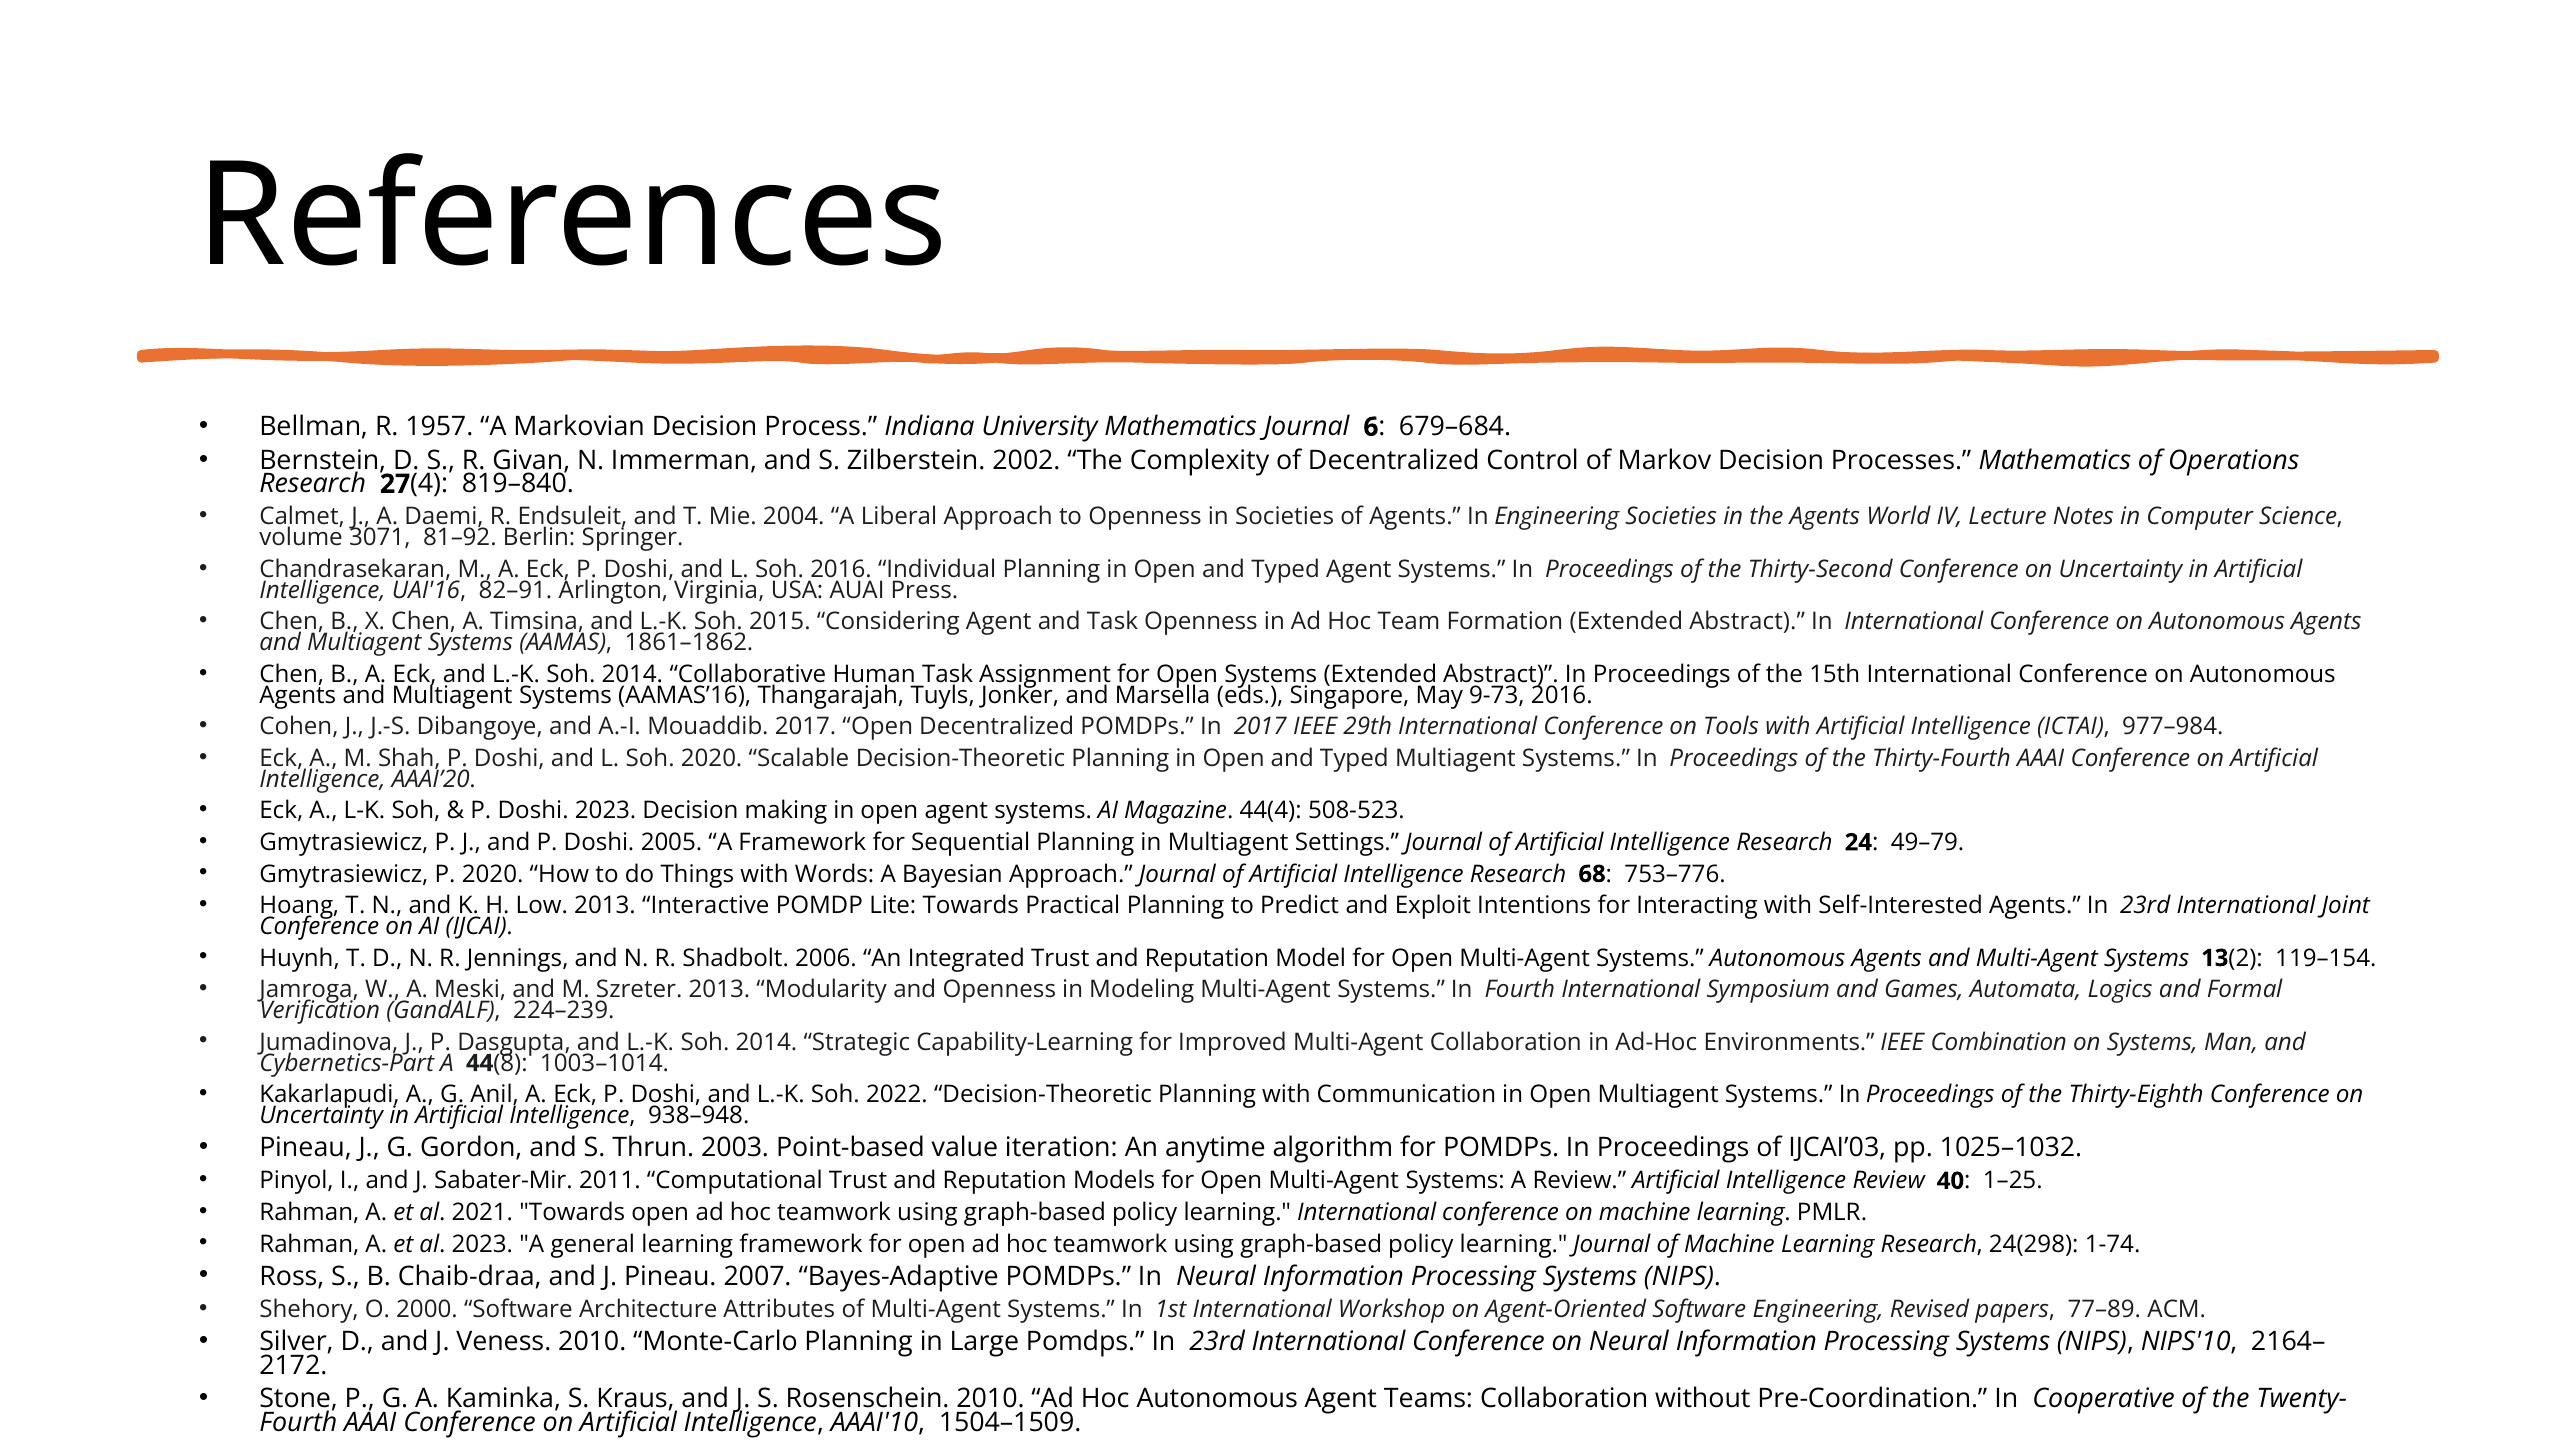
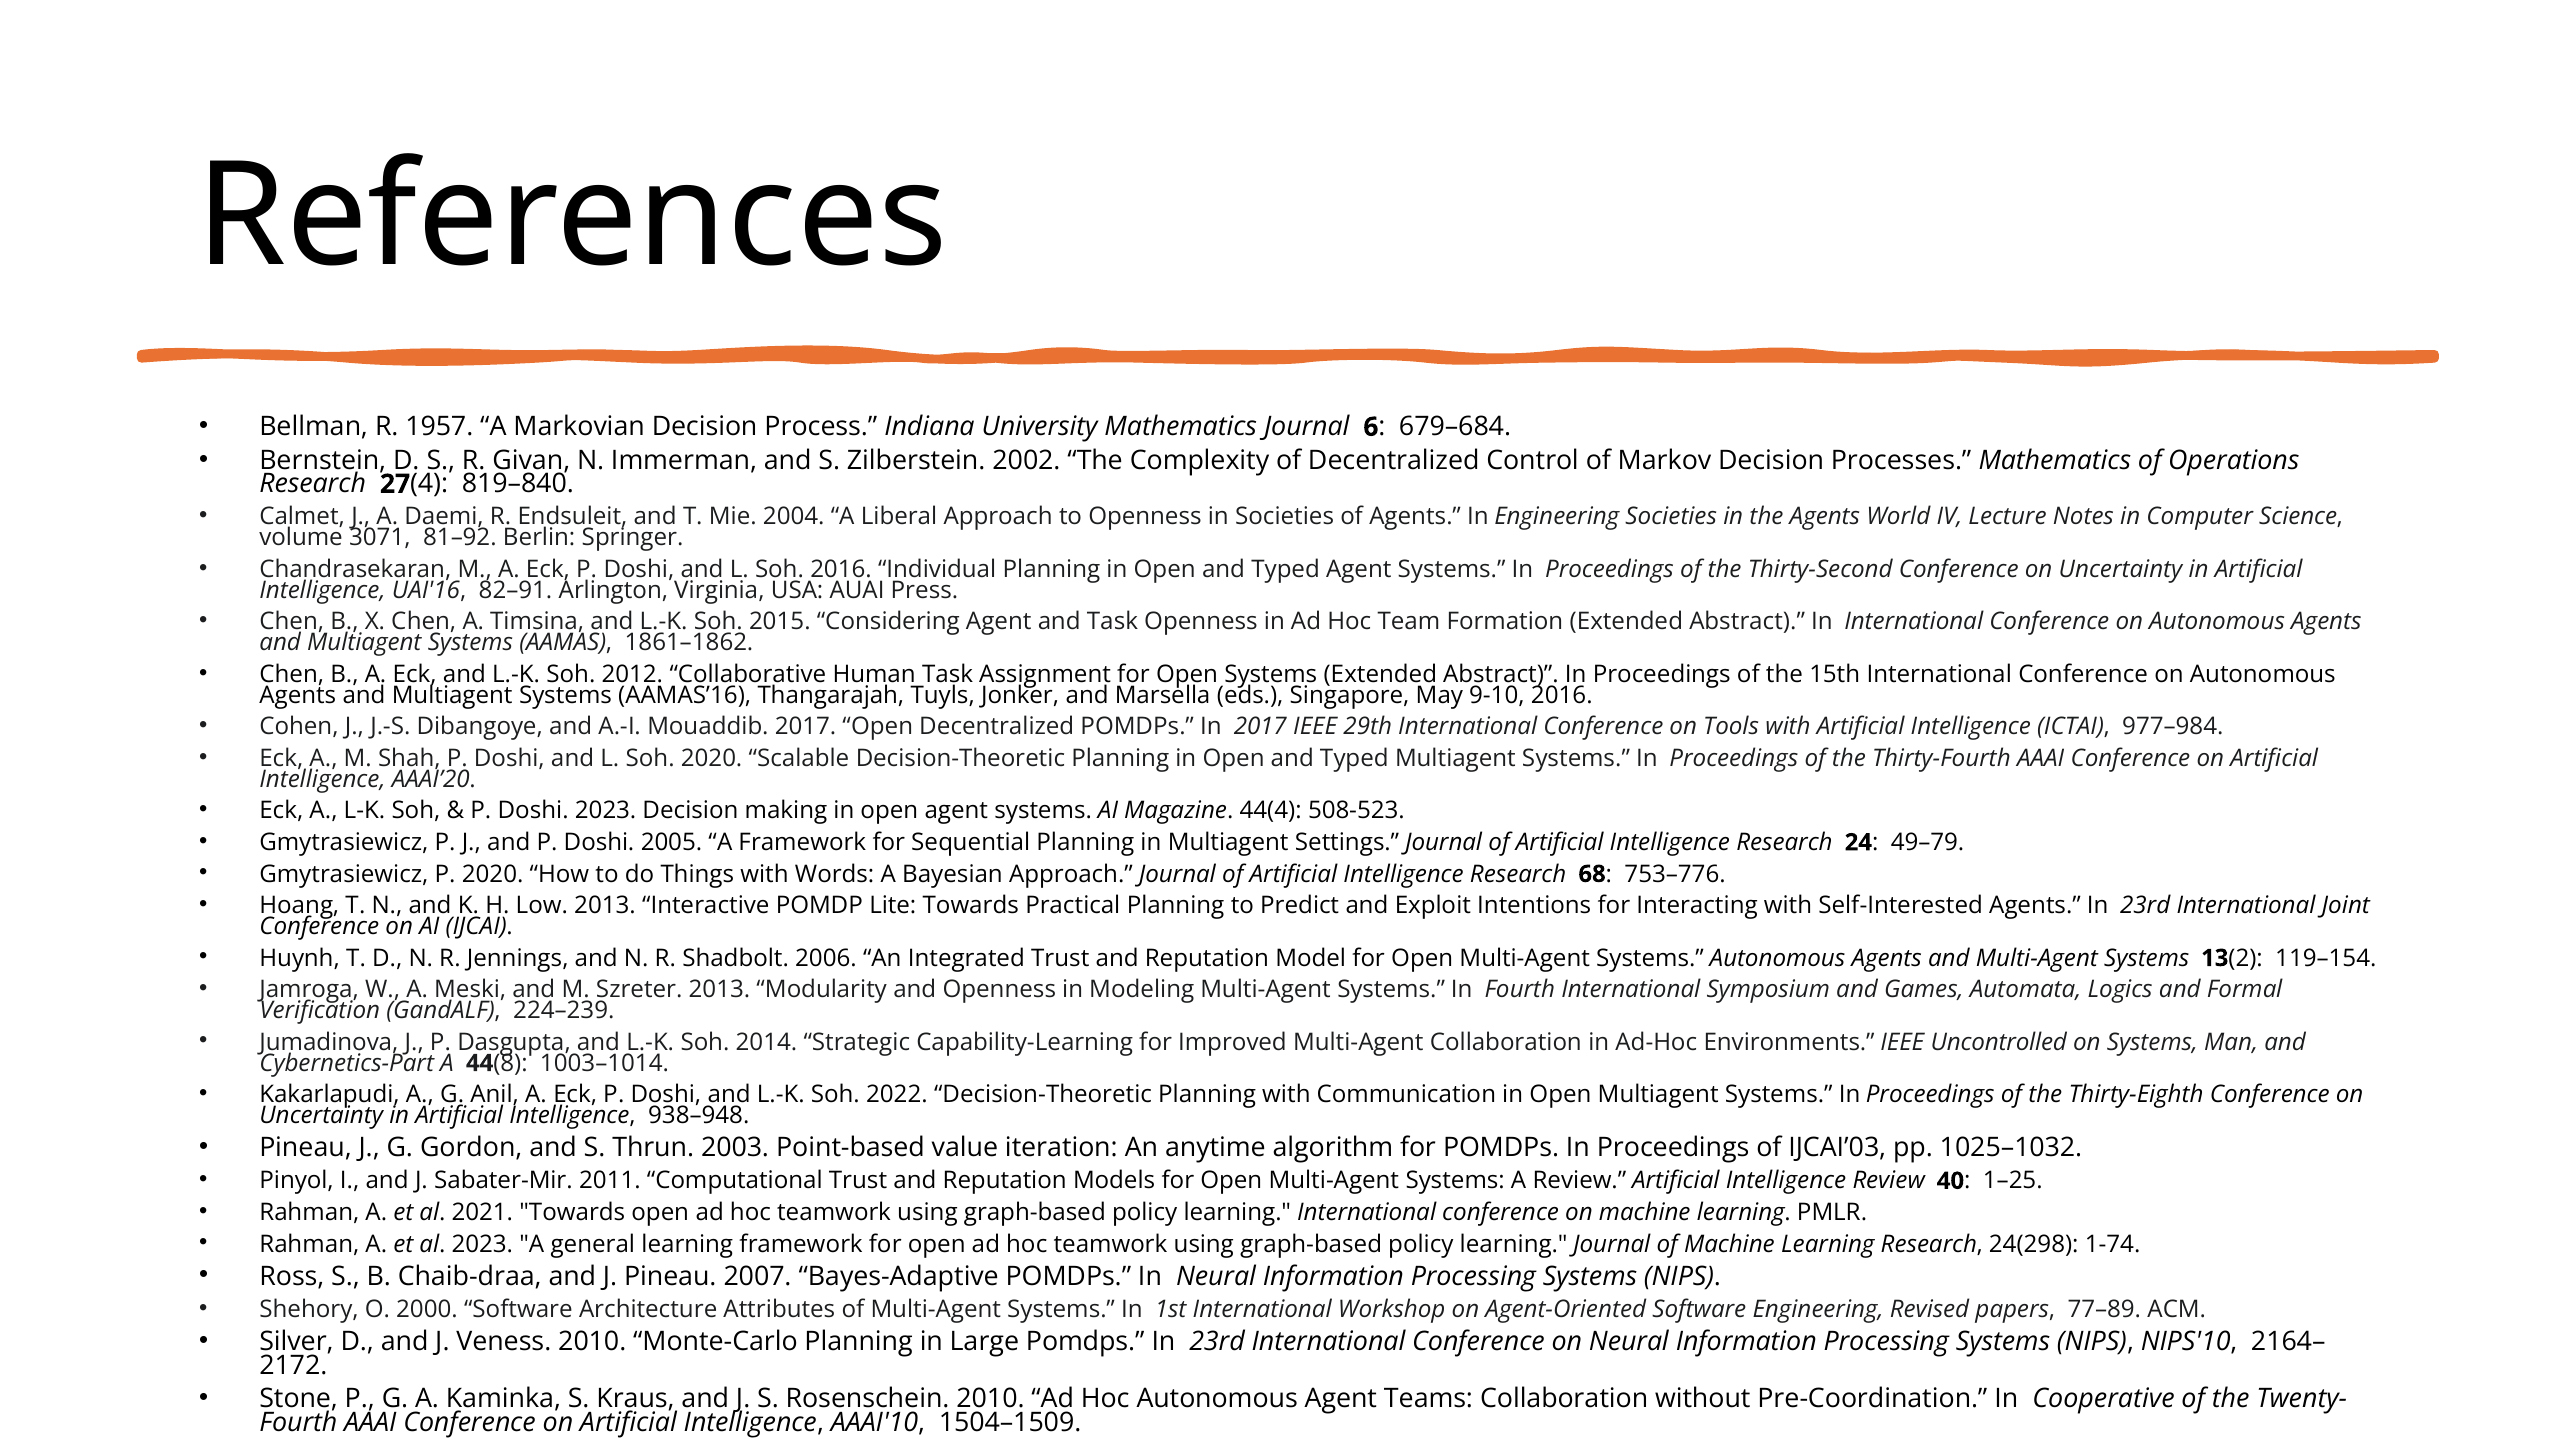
2014: 2014 -> 2012 (632, 674)
9-73: 9-73 -> 9-10 (1497, 695)
Combination: Combination -> Uncontrolled (1999, 1042)
